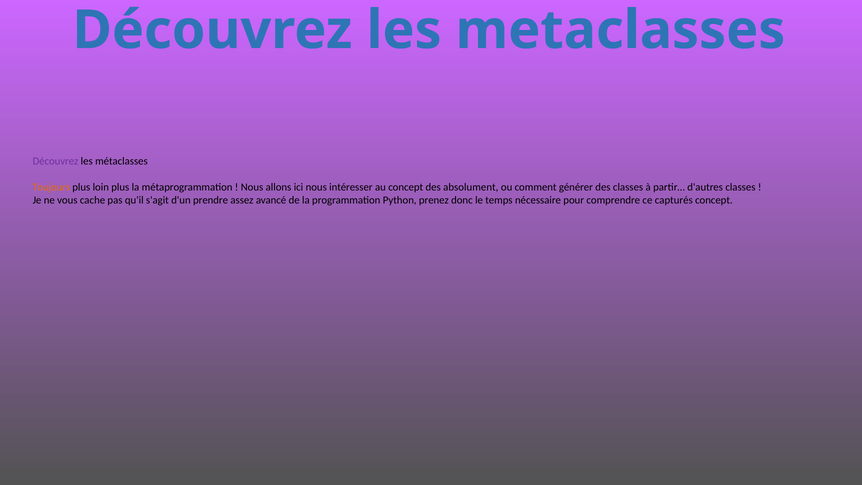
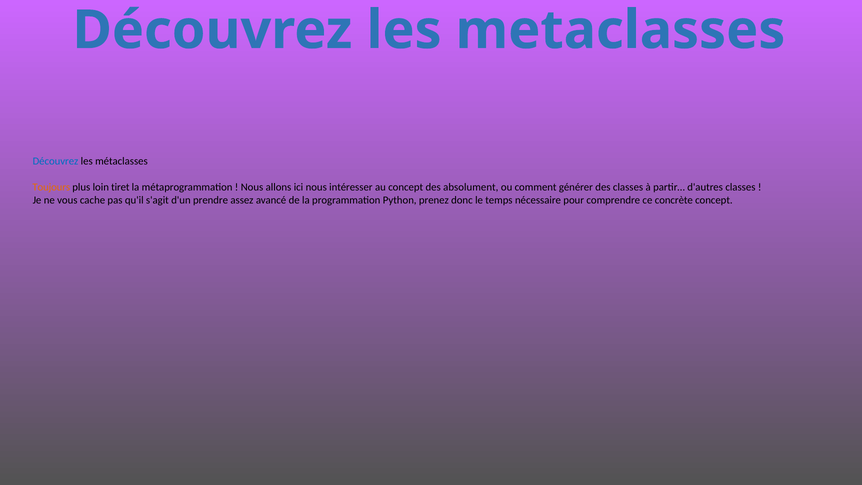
Découvrez colour: purple -> blue (55, 161)
loin plus: plus -> tiret (120, 187)
capturés: capturés -> concrète (674, 200)
